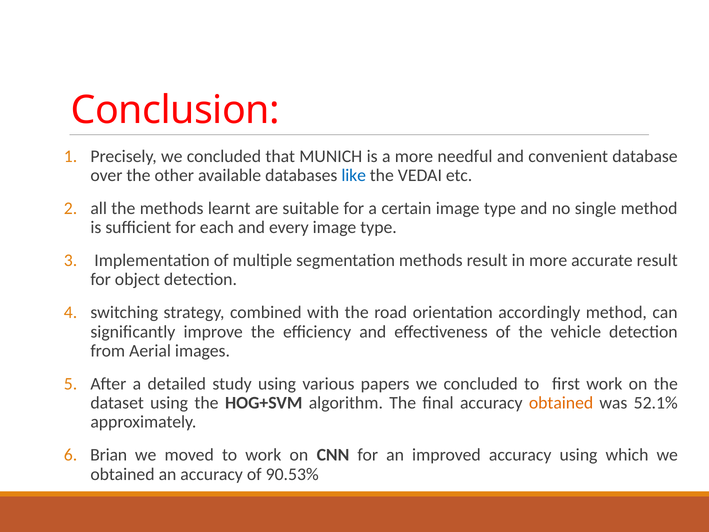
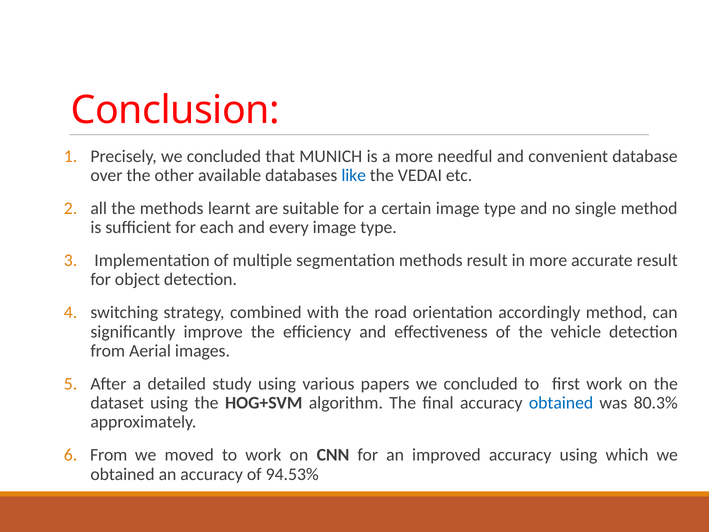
obtained colour: orange -> blue (561, 403)
52.1%: 52.1% -> 80.3% (656, 403)
Brian: Brian -> From (109, 455)
90.53%: 90.53% -> 94.53% (292, 474)
